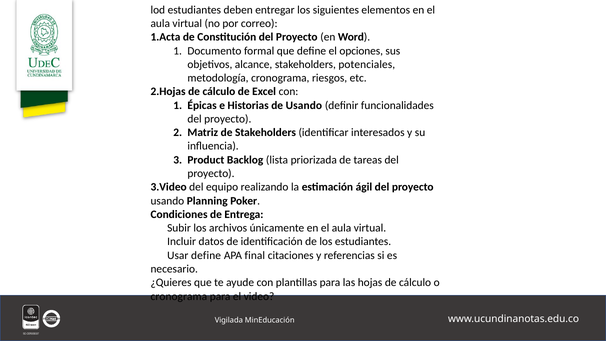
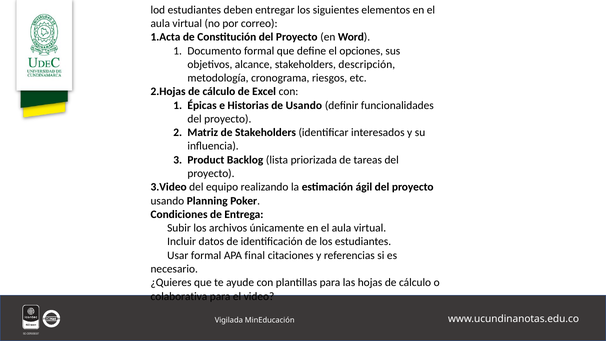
potenciales: potenciales -> descripción (367, 64)
Usar define: define -> formal (206, 255)
cronograma: cronograma -> colaborativa (179, 296)
